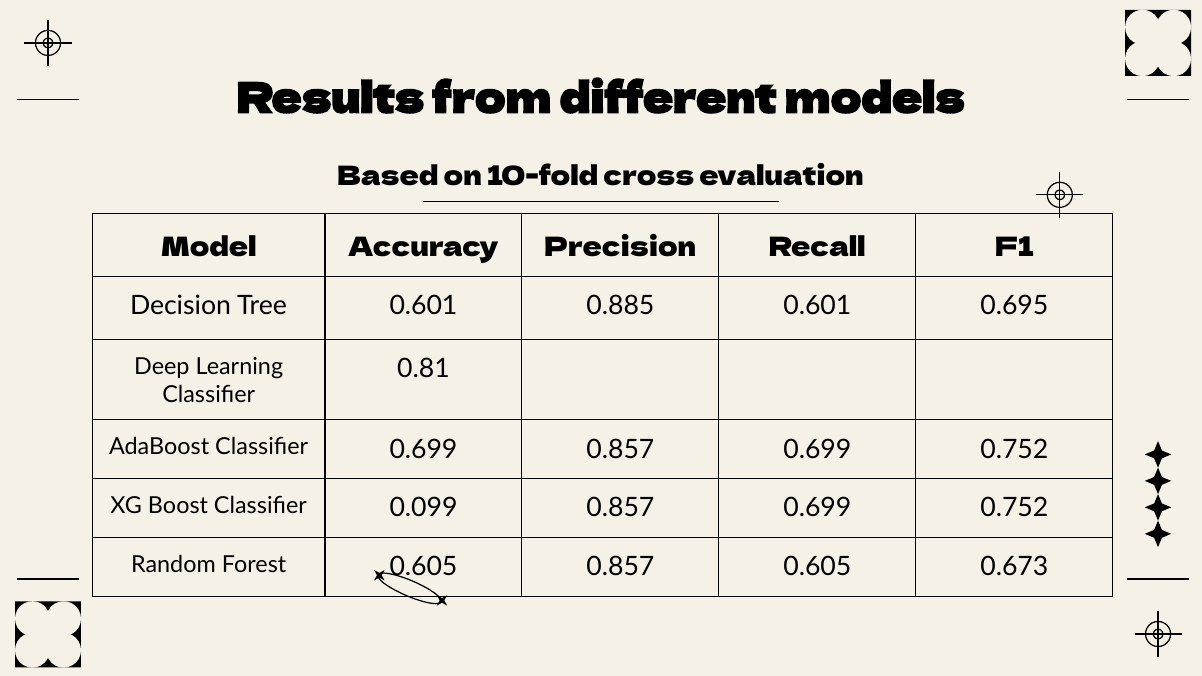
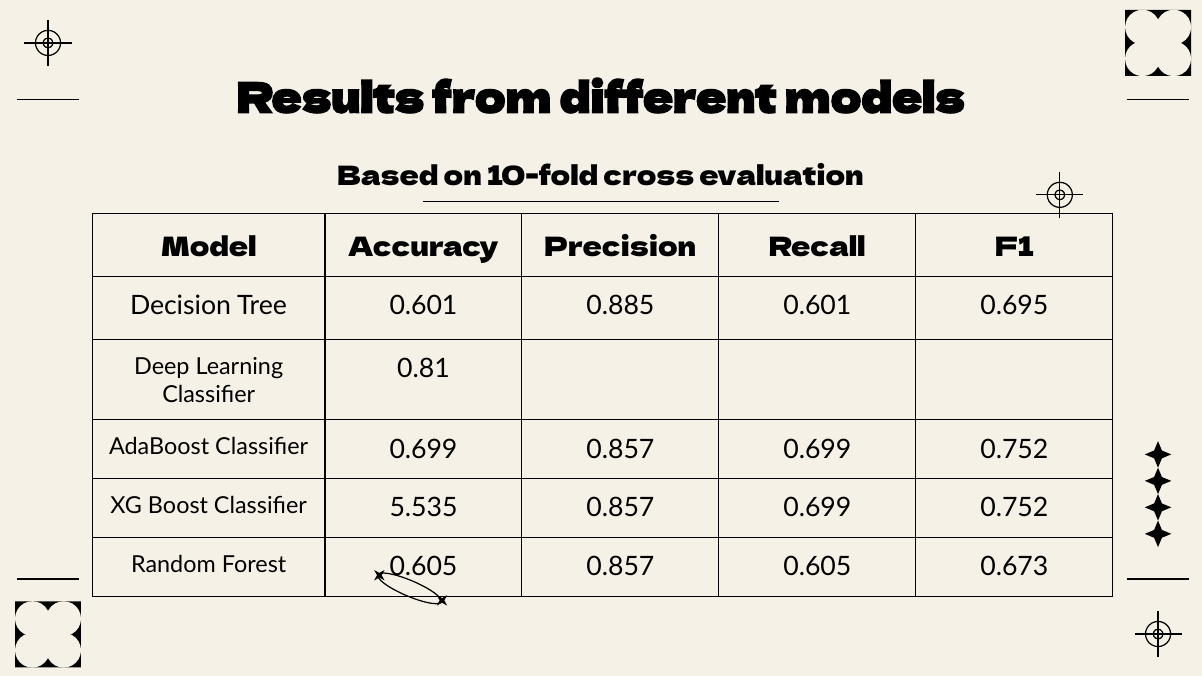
0.099: 0.099 -> 5.535 (424, 508)
